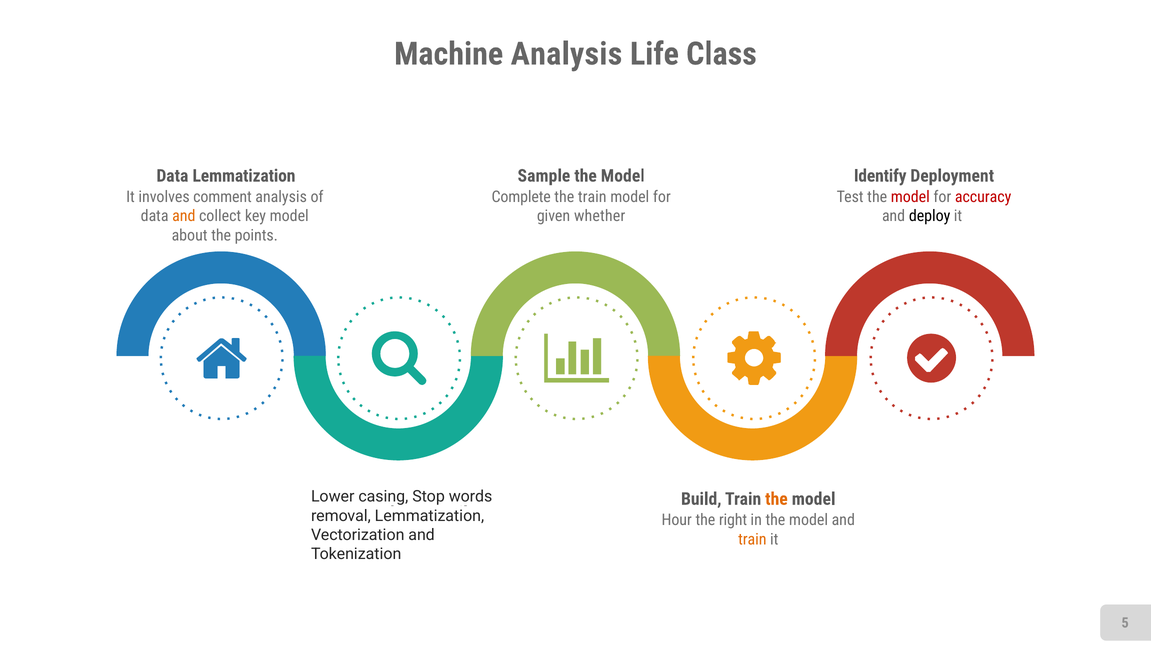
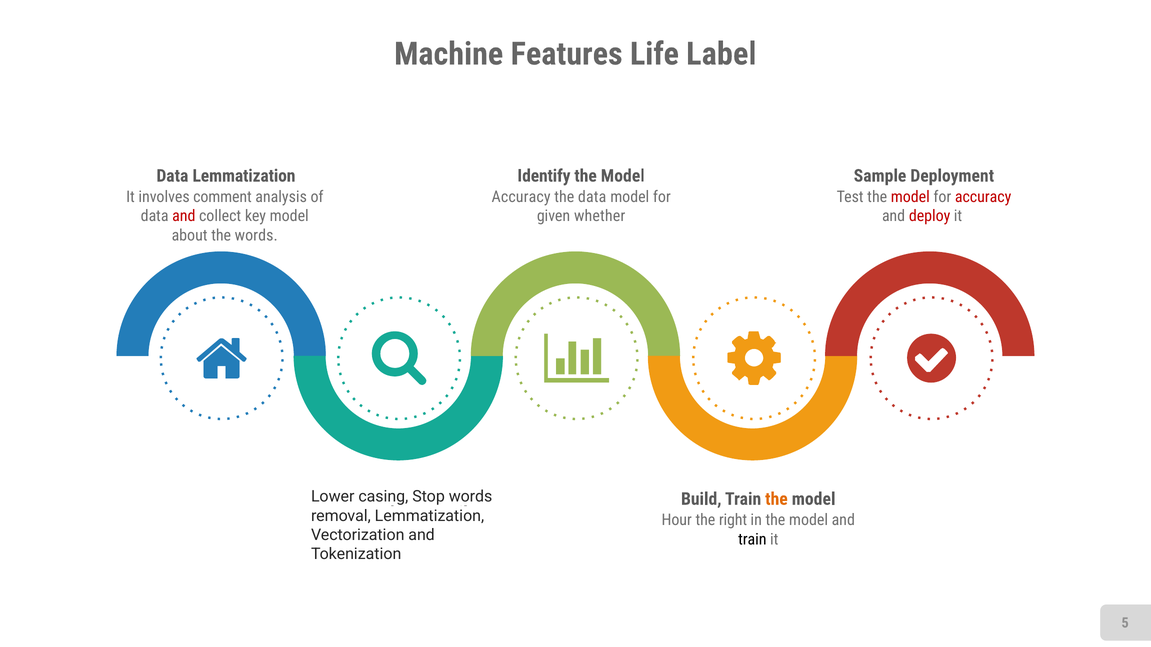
Machine Analysis: Analysis -> Features (567, 54)
Class: Class -> Label (721, 54)
Sample: Sample -> Identify (544, 176)
Identify: Identify -> Sample (880, 176)
Complete: Complete -> Accuracy (521, 197)
the train: train -> data (592, 197)
and colour: orange -> red (184, 216)
deploy colour: black -> red (930, 216)
the points: points -> words (256, 236)
train colour: orange -> black (752, 540)
